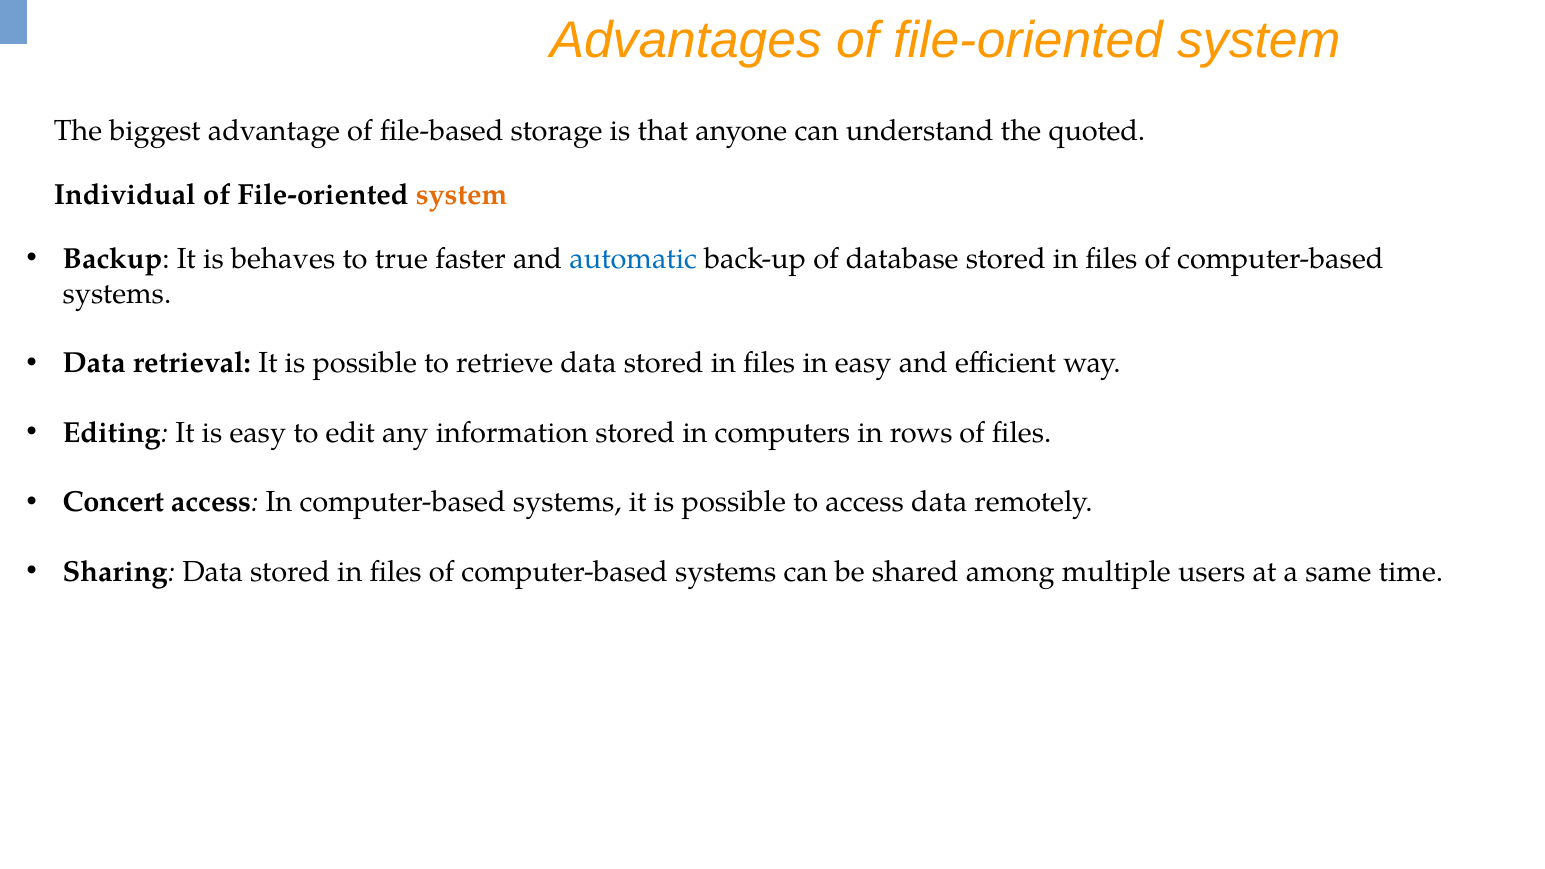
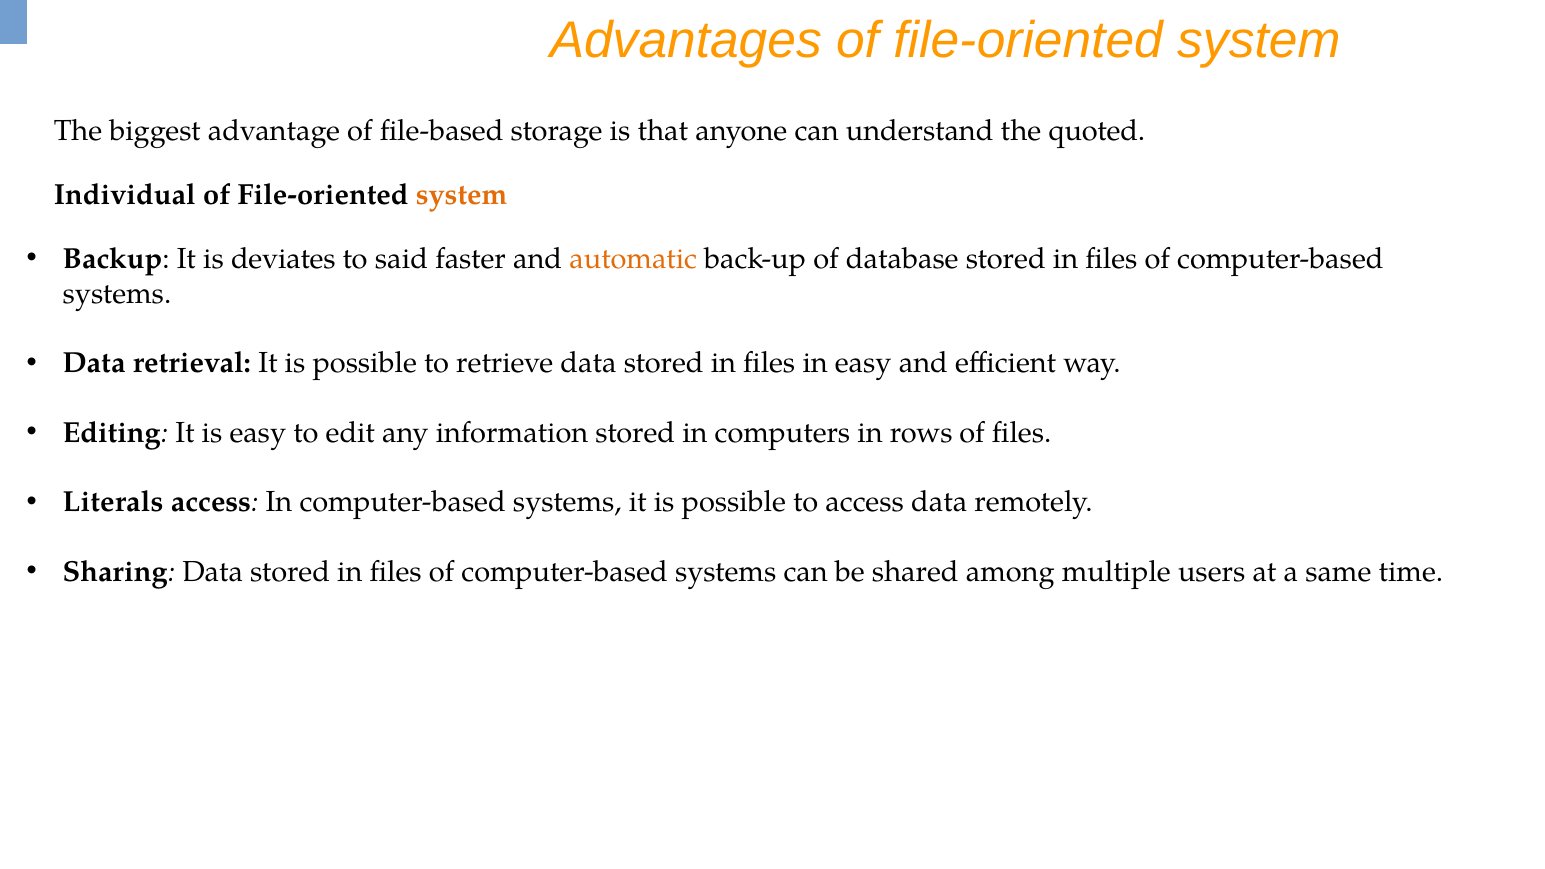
behaves: behaves -> deviates (283, 259)
true: true -> said (401, 259)
automatic colour: blue -> orange (633, 259)
Concert: Concert -> Literals (113, 502)
